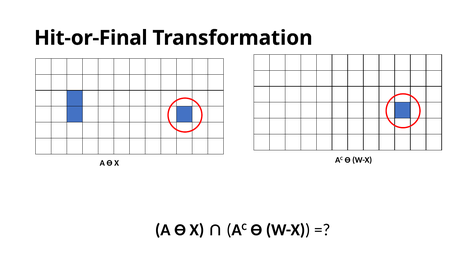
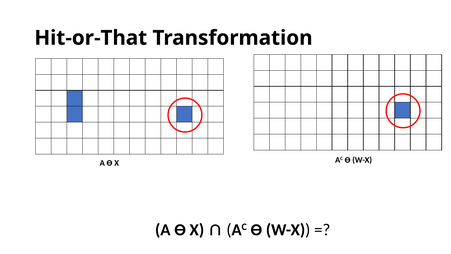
Hit-or-Final: Hit-or-Final -> Hit-or-That (91, 38)
